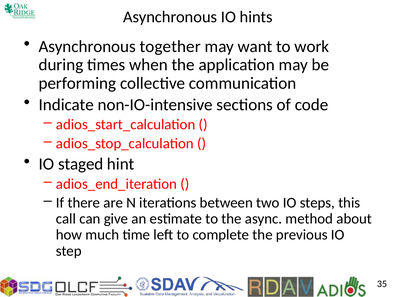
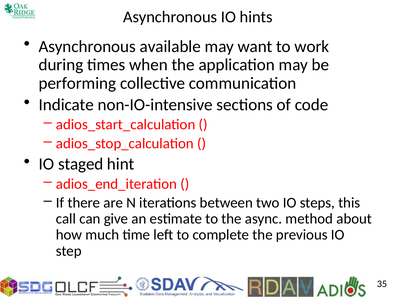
together: together -> available (170, 46)
